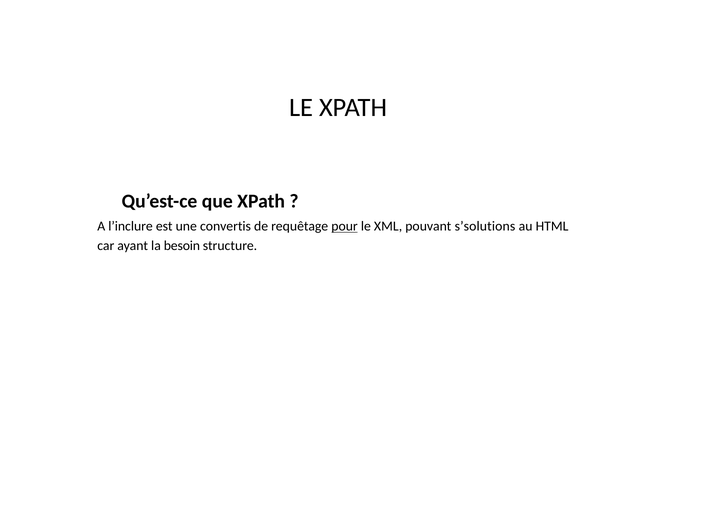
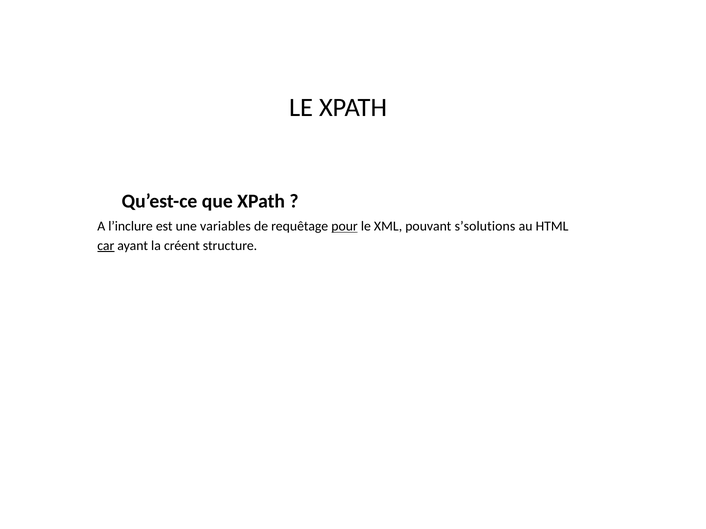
convertis: convertis -> variables (225, 227)
car underline: none -> present (106, 246)
besoin: besoin -> créent (182, 246)
